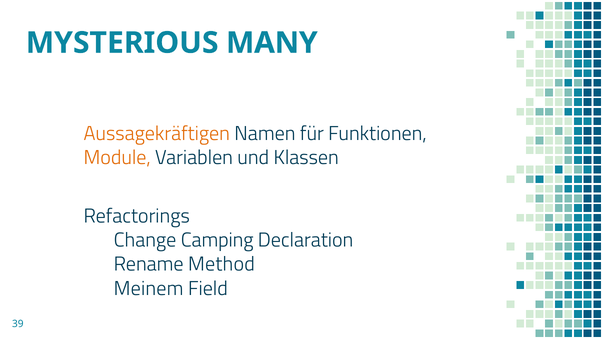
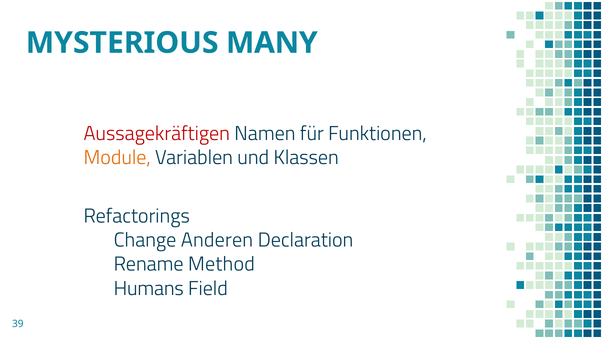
Aussagekräftigen colour: orange -> red (157, 134)
Camping: Camping -> Anderen (217, 240)
Meinem: Meinem -> Humans (149, 289)
